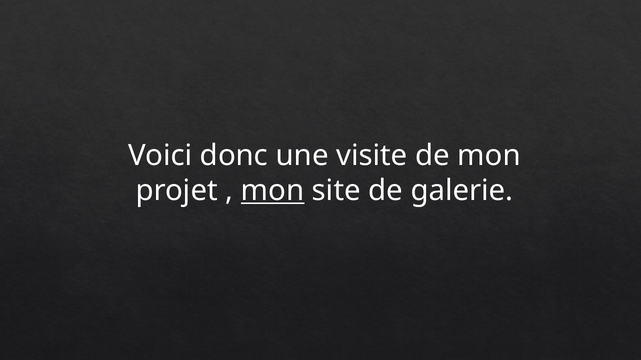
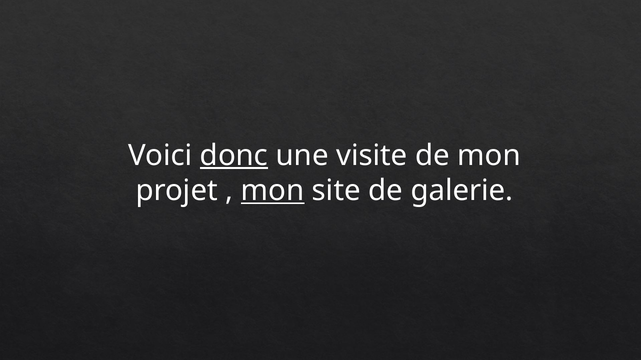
donc underline: none -> present (234, 156)
